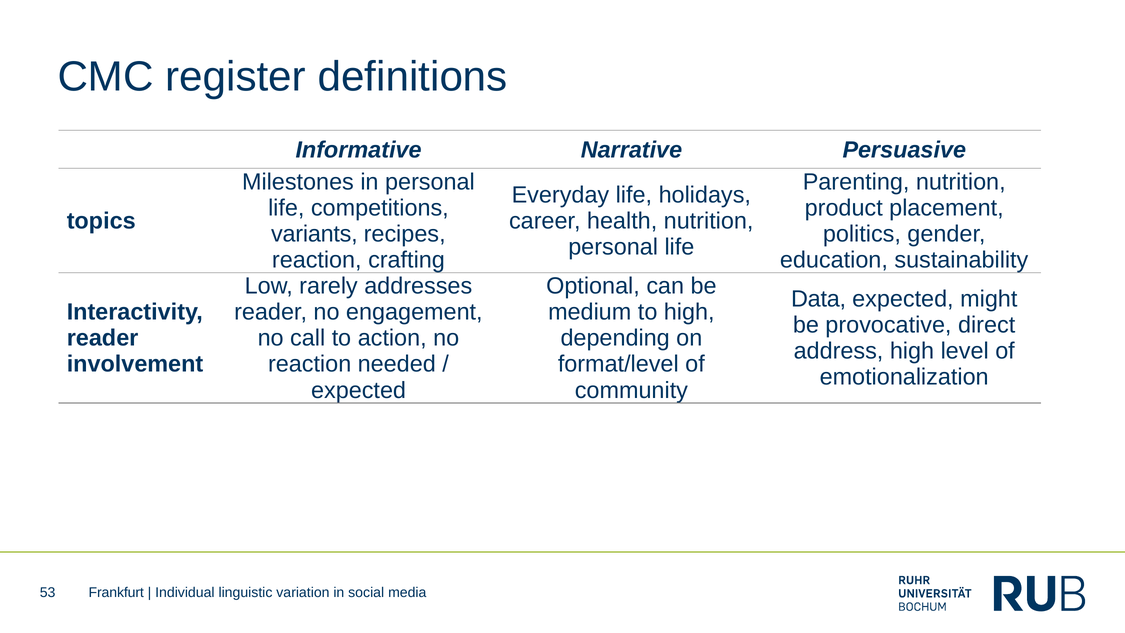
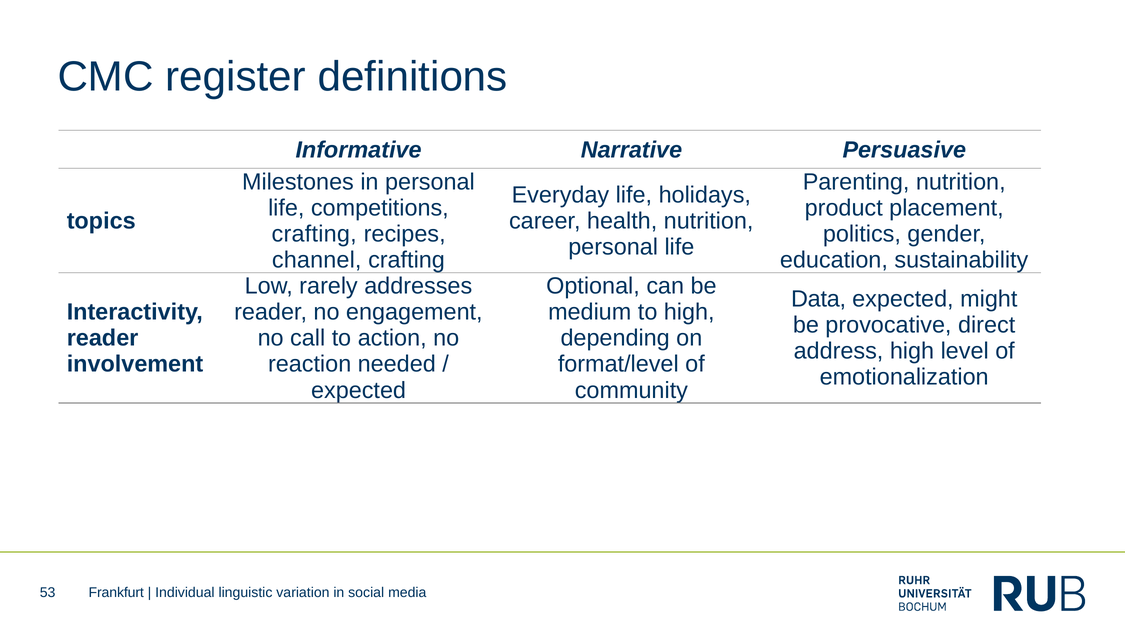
variants: variants -> crafting (314, 234)
reaction: reaction -> channel (317, 260)
